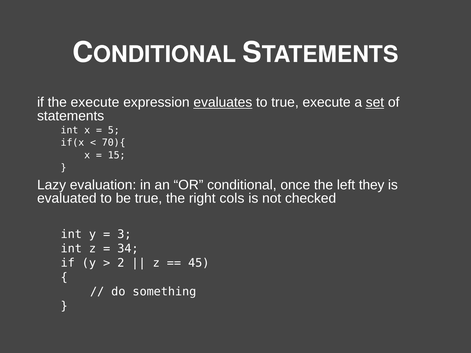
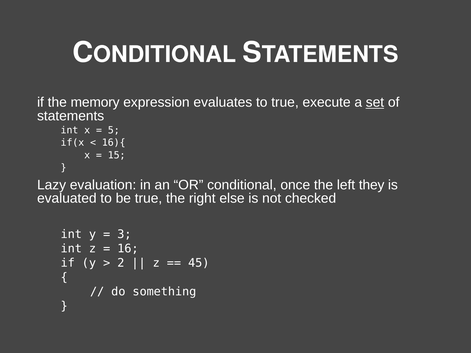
the execute: execute -> memory (95, 103)
evaluates underline: present -> none (223, 103)
70){: 70){ -> 16){ (114, 143)
cols: cols -> else (232, 198)
34: 34 -> 16 (128, 249)
